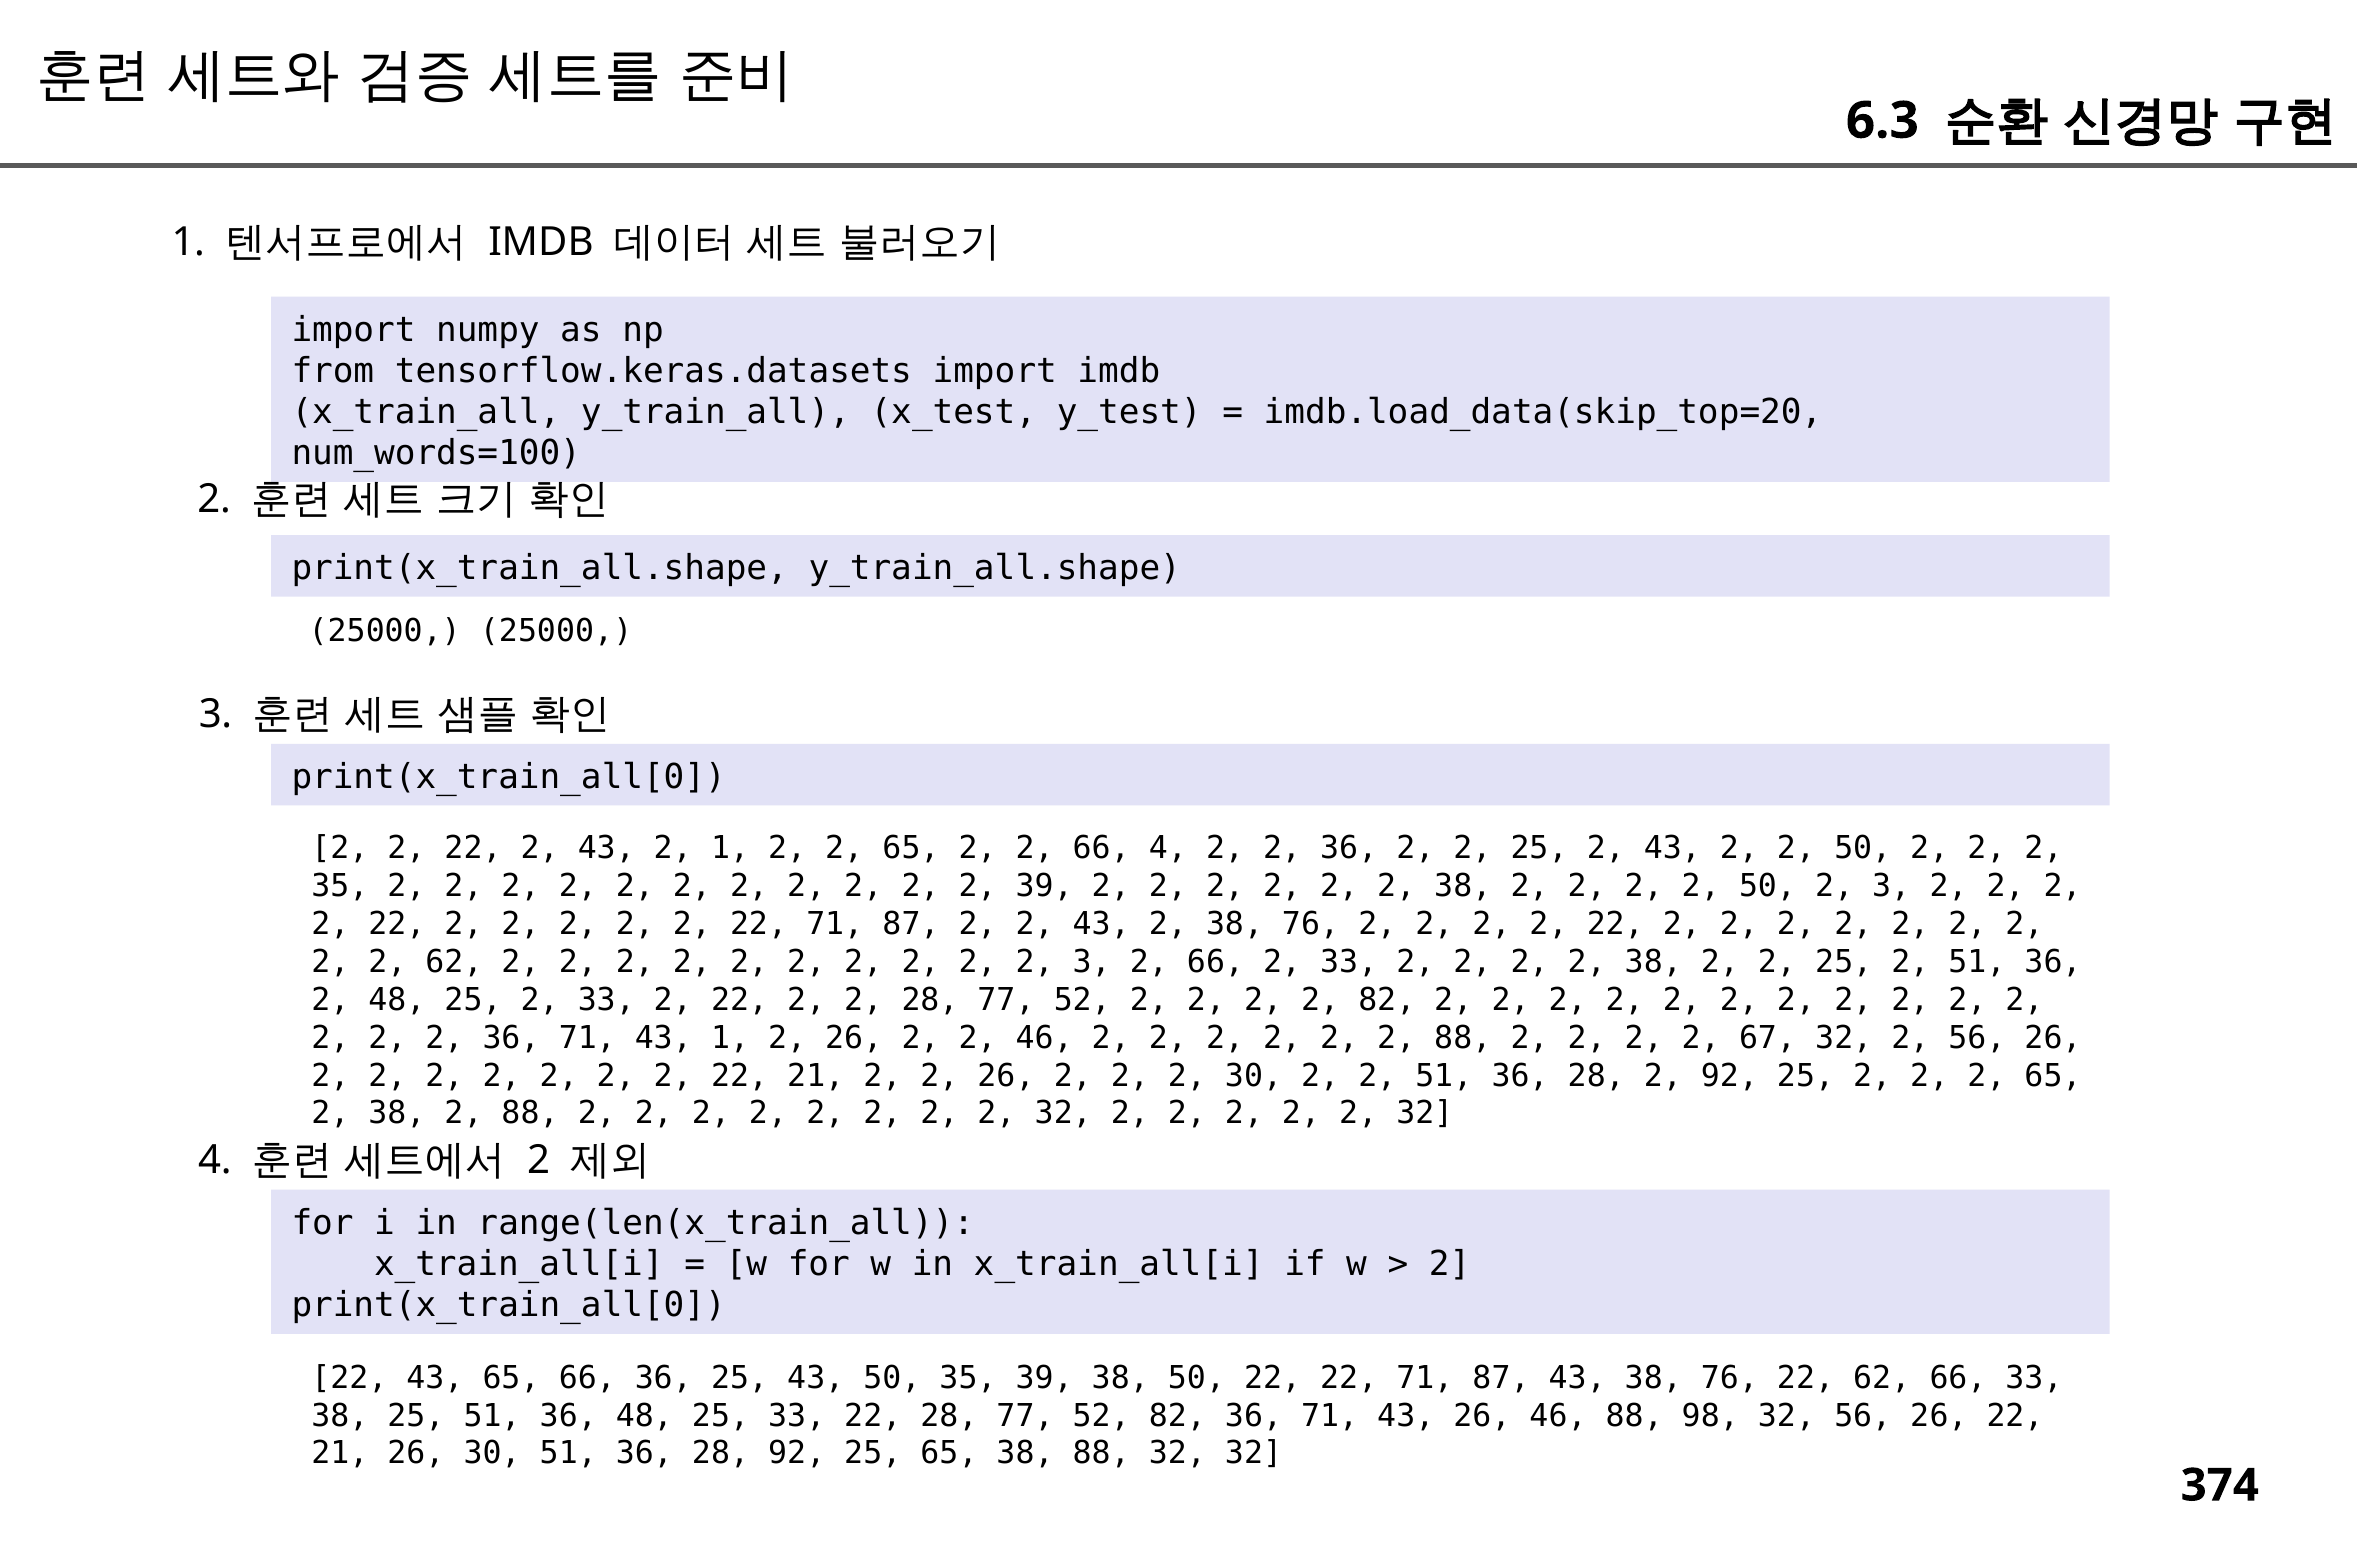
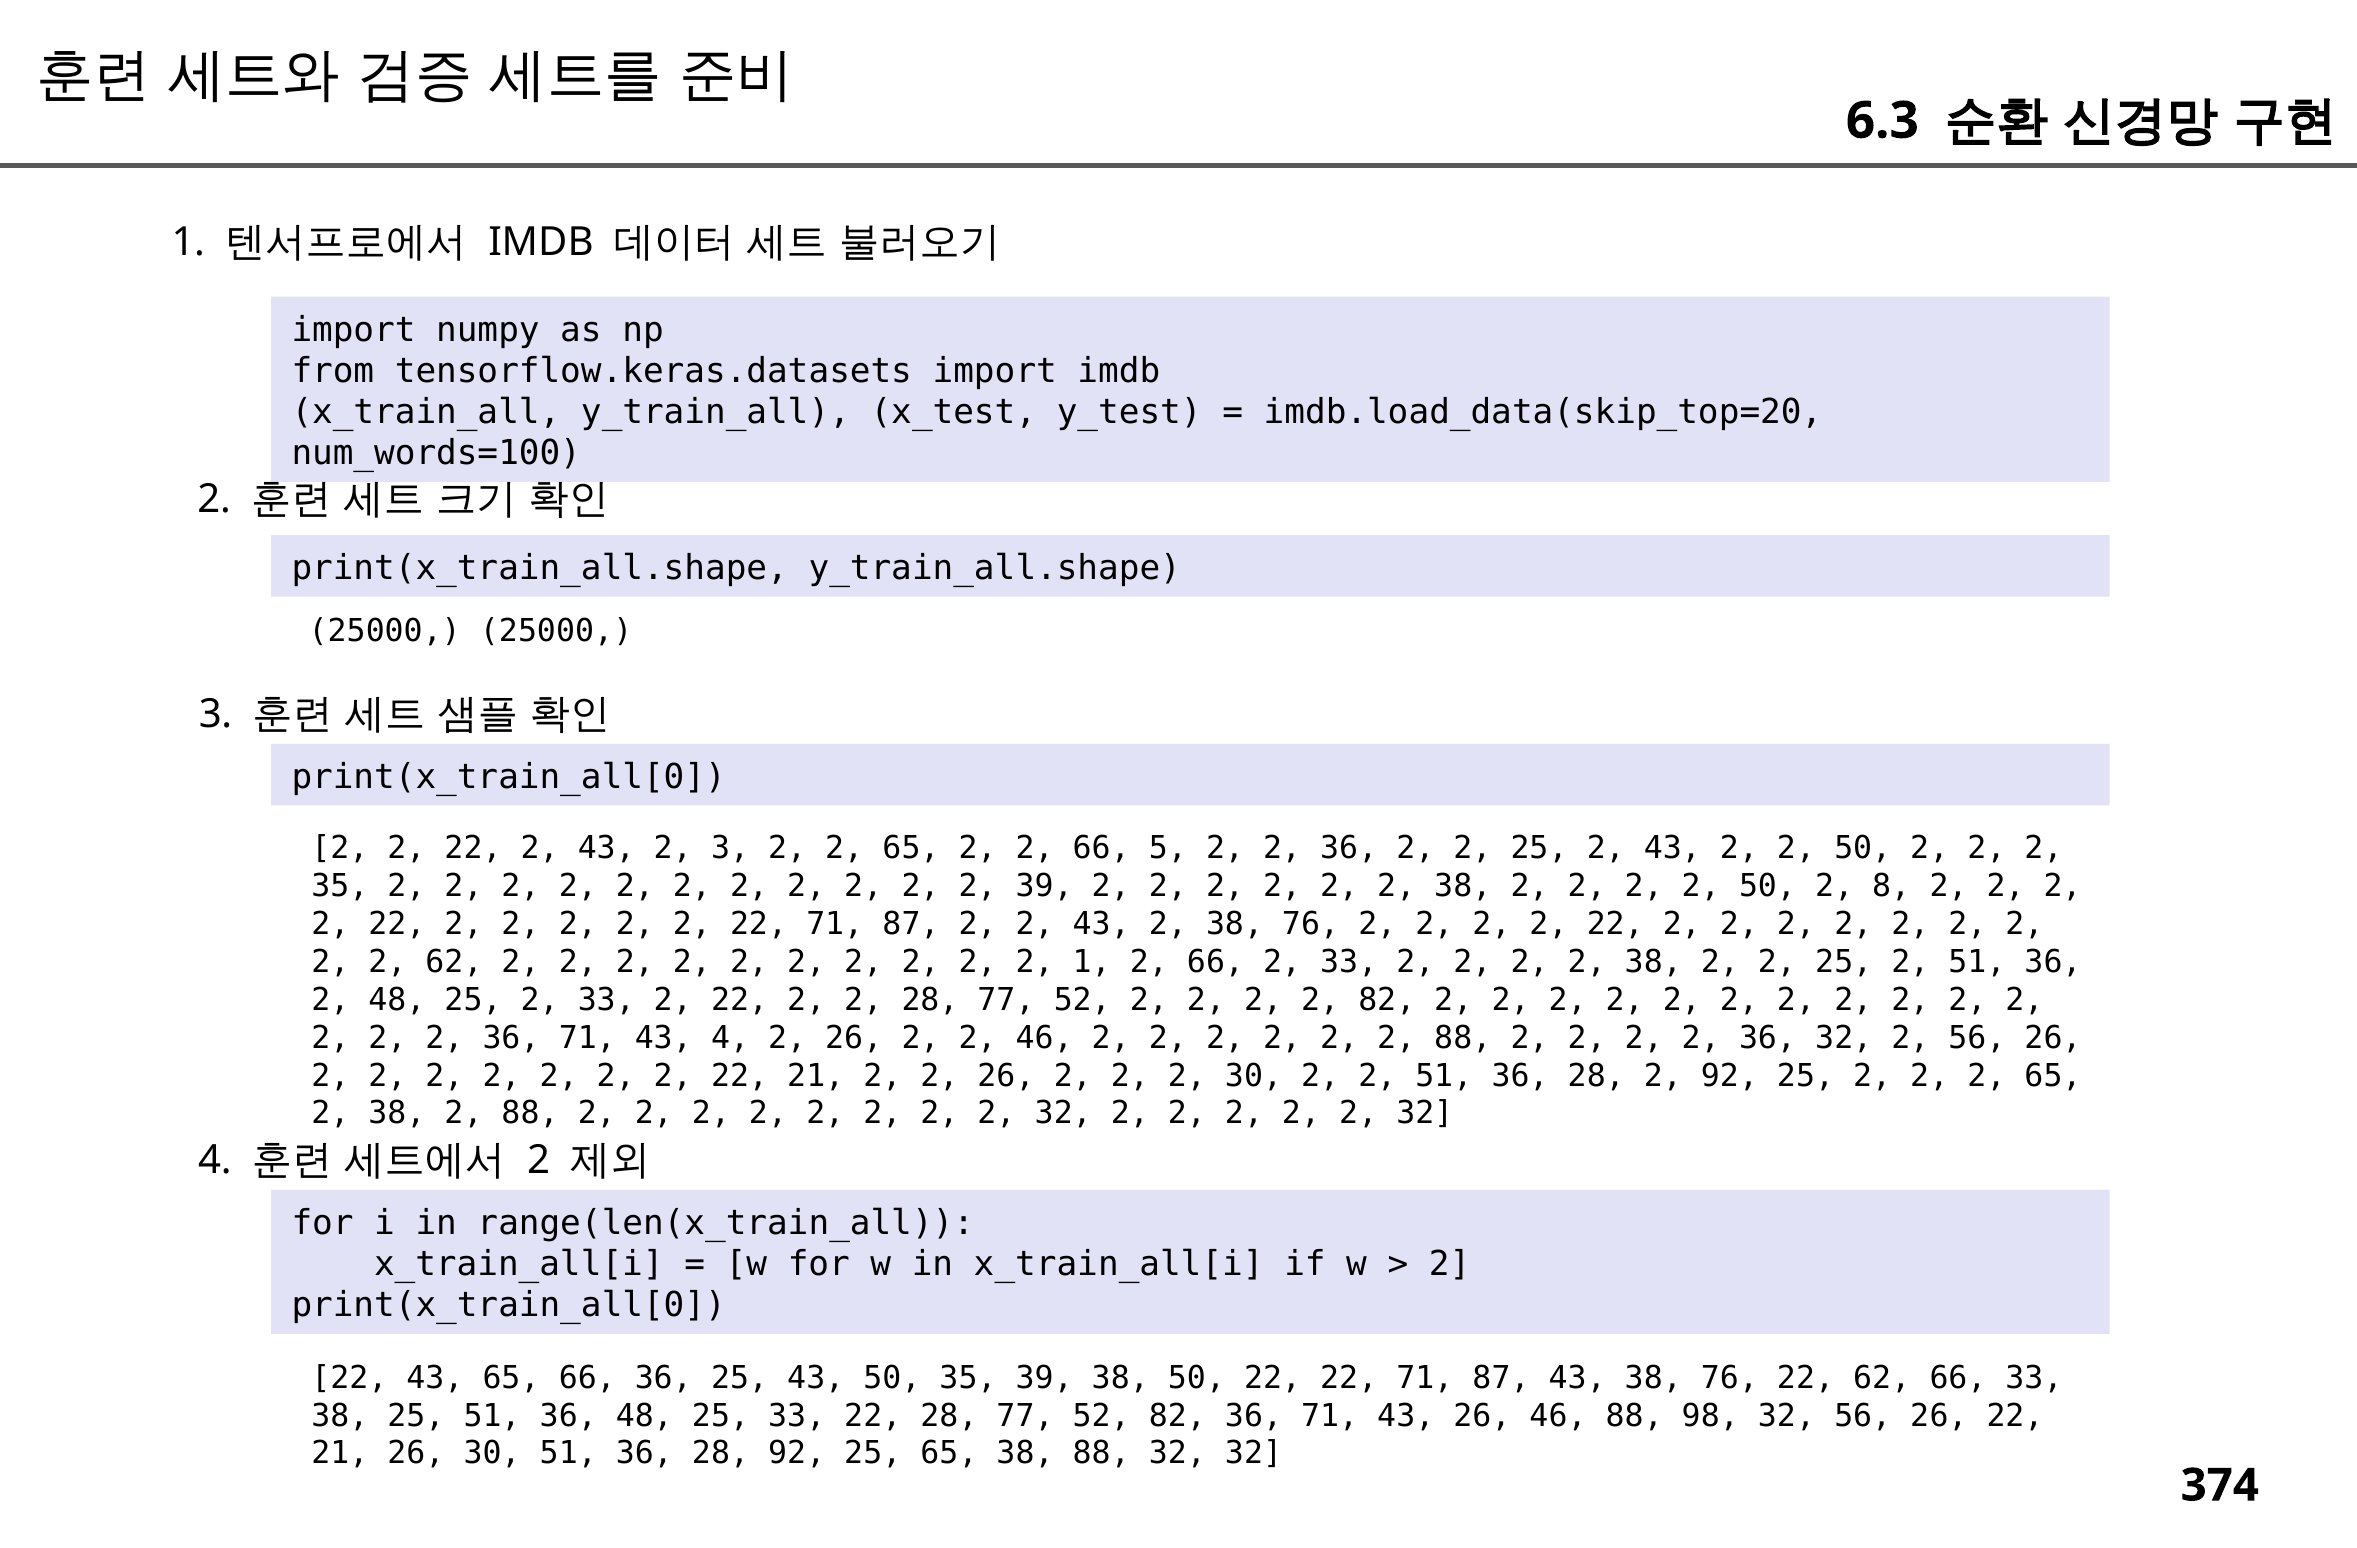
2 1: 1 -> 3 (730, 849)
66 4: 4 -> 5 (1168, 849)
50 2 3: 3 -> 8 (1891, 886)
2 2 3: 3 -> 1 (1092, 962)
43 1: 1 -> 4 (730, 1038)
67: 67 -> 36 (1767, 1038)
